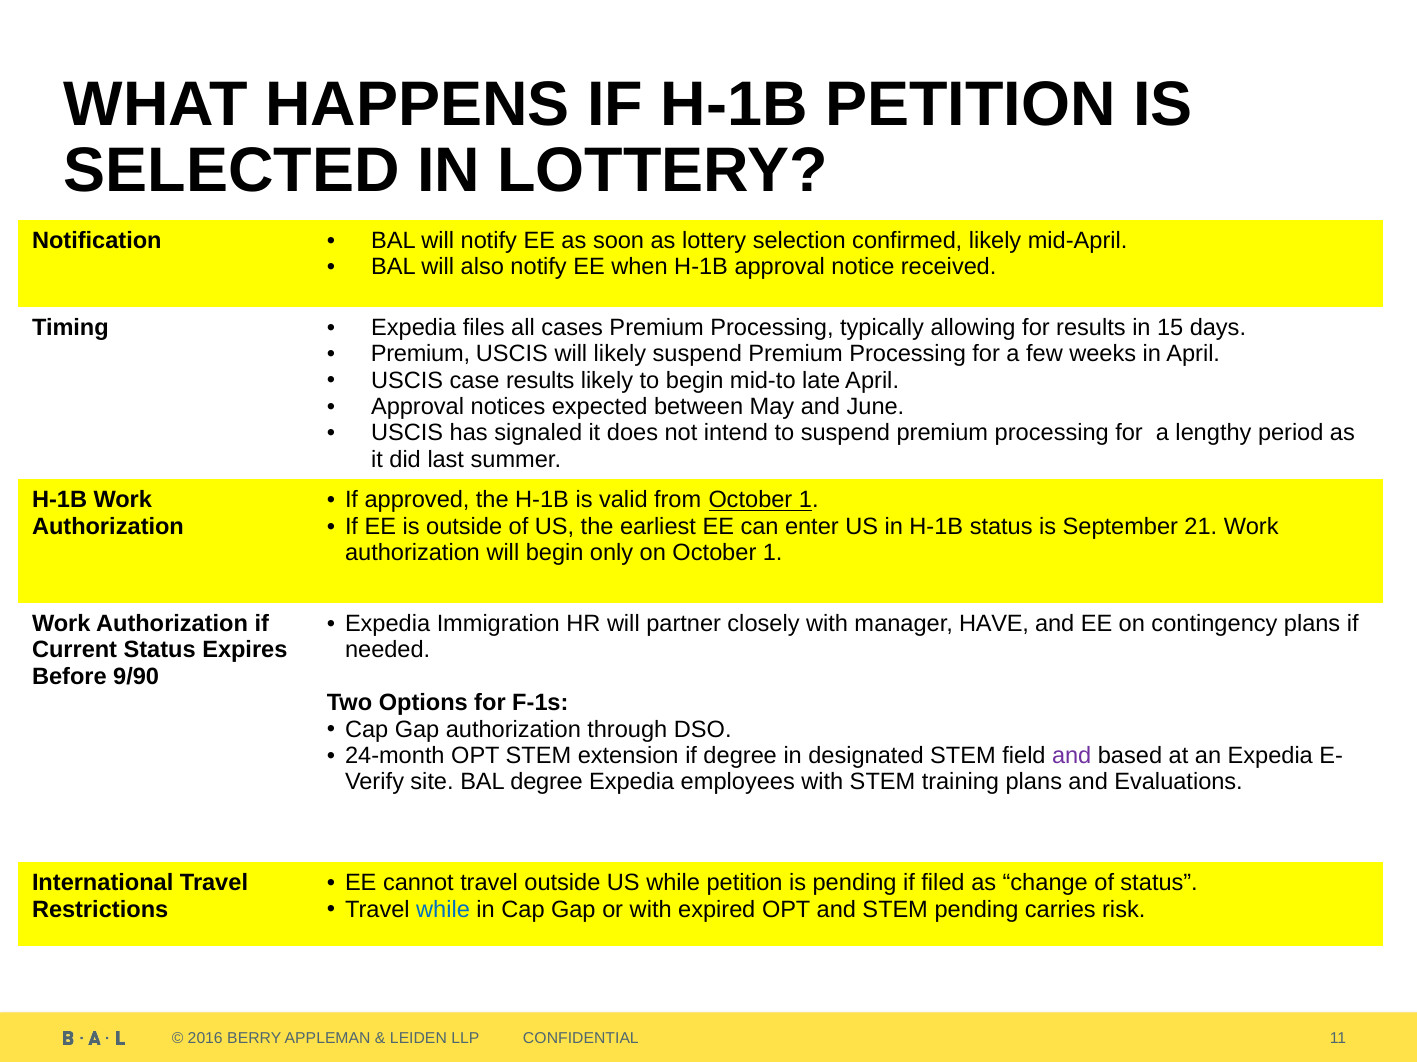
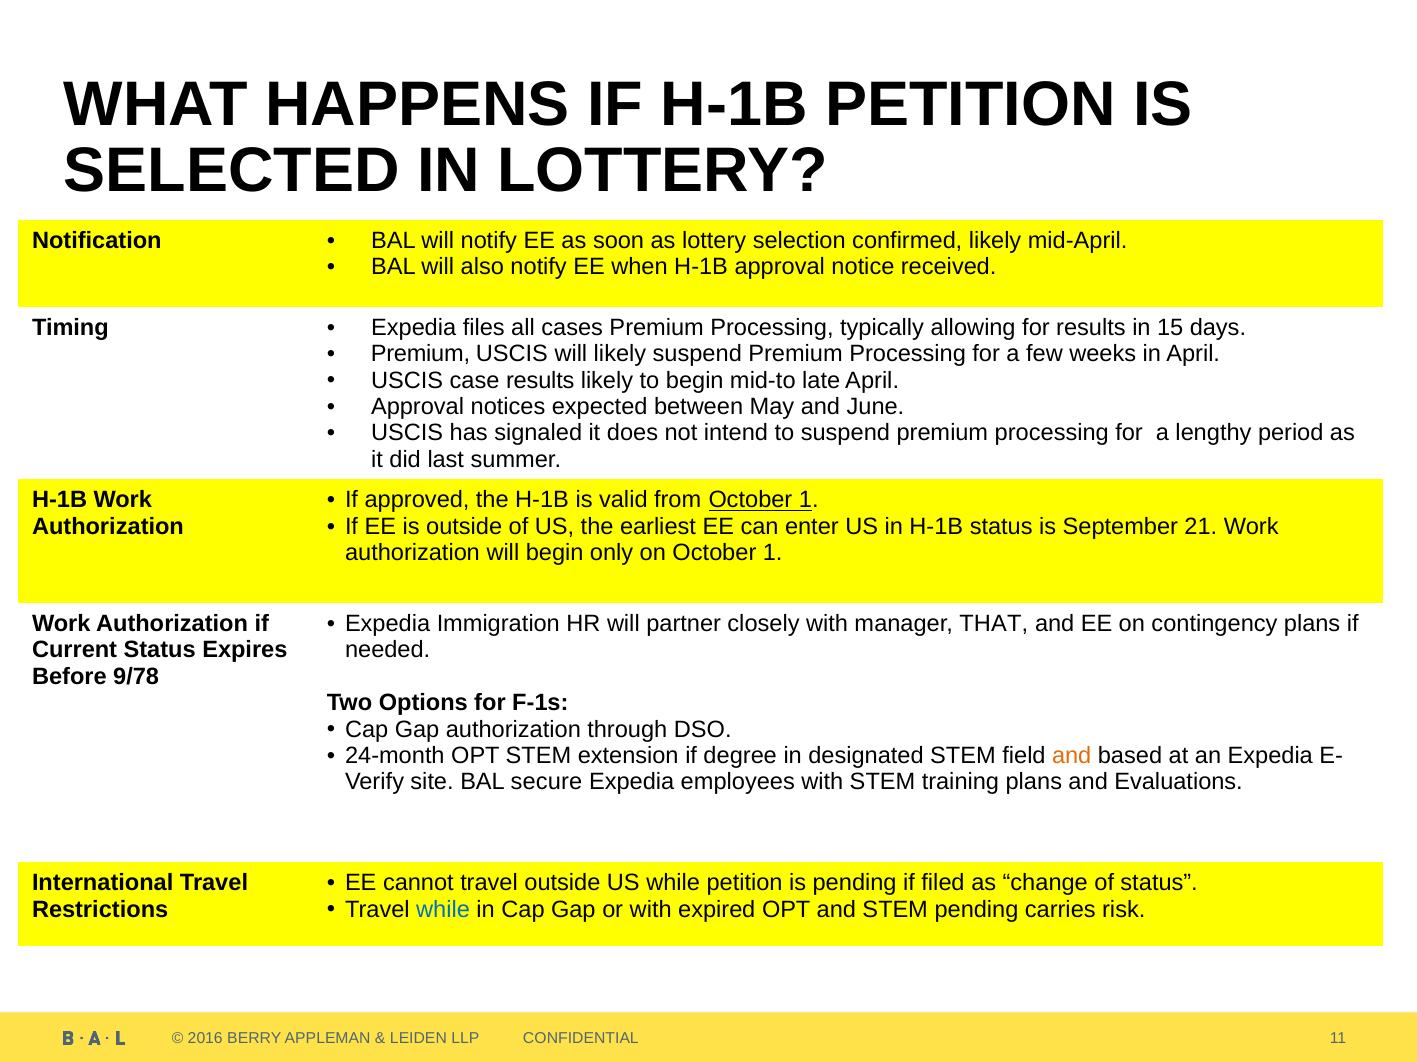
HAVE: HAVE -> THAT (994, 624)
9/90: 9/90 -> 9/78 (136, 677)
and colour: purple -> orange (1072, 756)
BAL degree: degree -> secure (546, 783)
